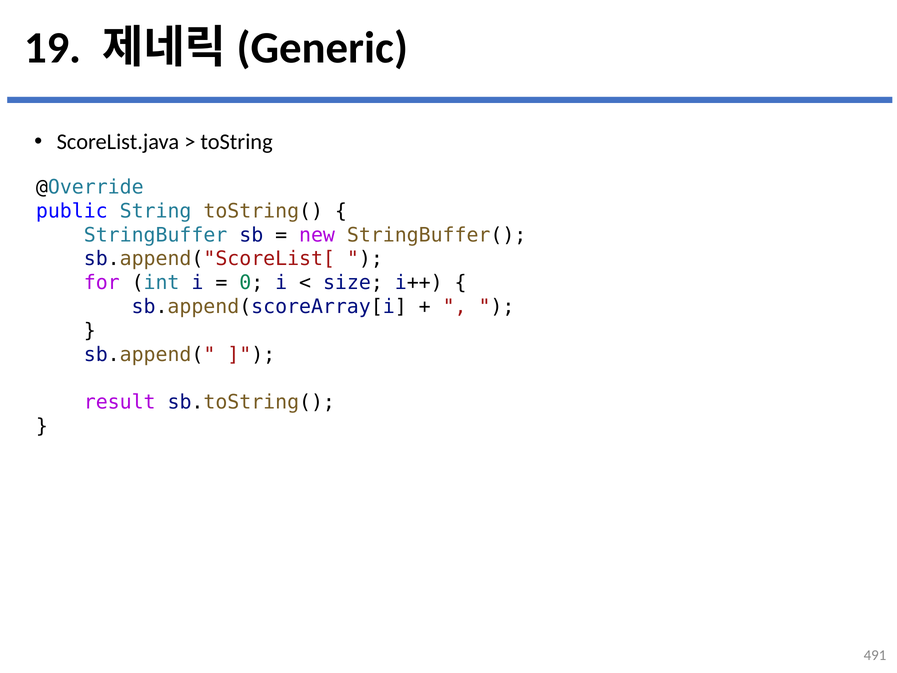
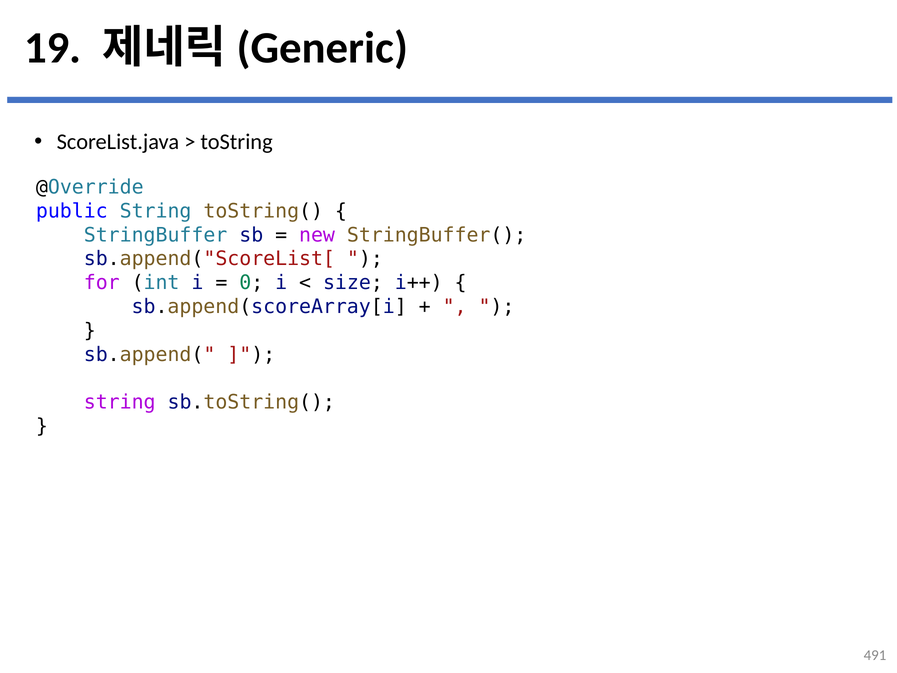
result: result -> string (120, 402)
